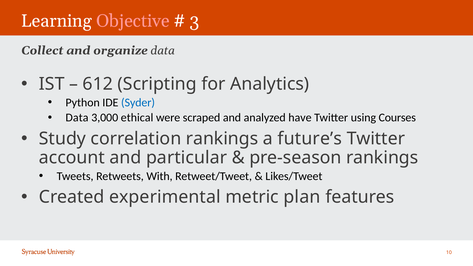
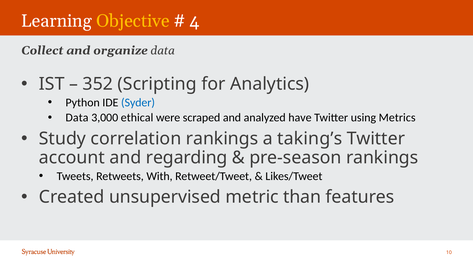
Objective colour: pink -> yellow (133, 21)
3: 3 -> 4 (195, 21)
612: 612 -> 352 (98, 84)
Courses: Courses -> Metrics (397, 118)
future’s: future’s -> taking’s (310, 139)
particular: particular -> regarding (187, 158)
experimental: experimental -> unsupervised (165, 197)
plan: plan -> than (302, 197)
